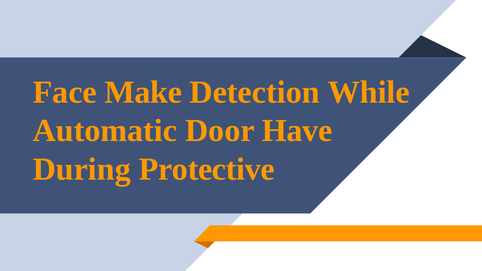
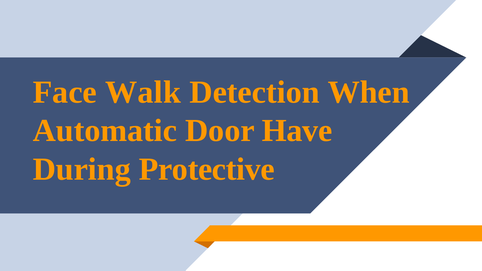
Make: Make -> Walk (143, 92)
While: While -> When (369, 92)
